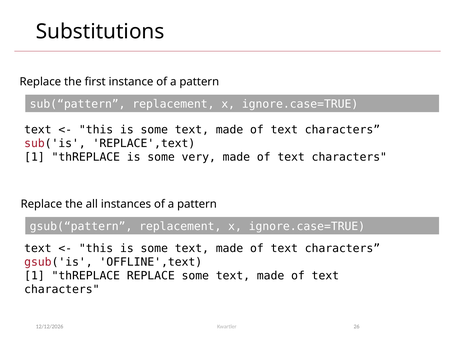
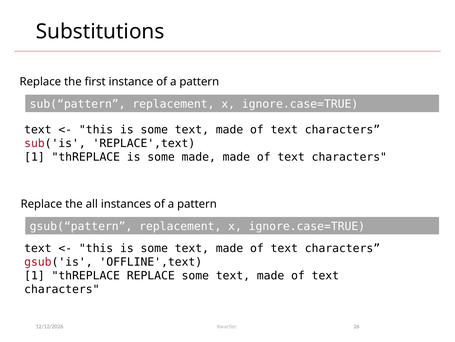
some very: very -> made (199, 157)
